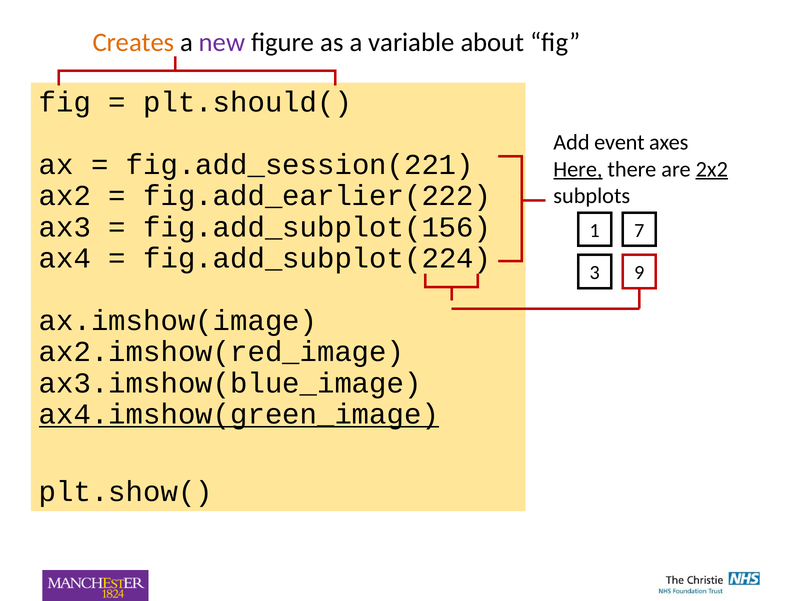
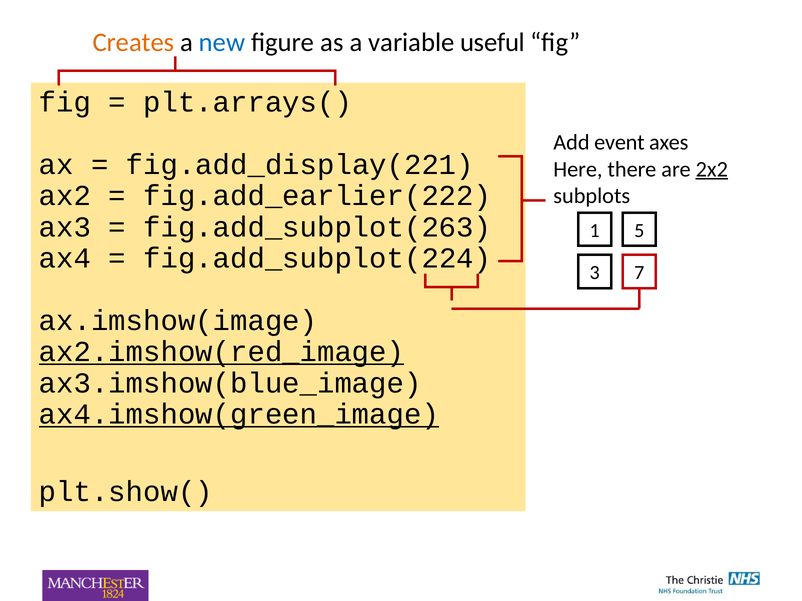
new colour: purple -> blue (222, 42)
about: about -> useful (493, 42)
plt.should(: plt.should( -> plt.arrays( (248, 102)
fig.add_session(221: fig.add_session(221 -> fig.add_display(221 (300, 165)
Here underline: present -> none (578, 169)
fig.add_subplot(156: fig.add_subplot(156 -> fig.add_subplot(263 (317, 227)
7: 7 -> 5 (639, 231)
9: 9 -> 7 (639, 273)
ax2.imshow(red_image underline: none -> present (222, 352)
